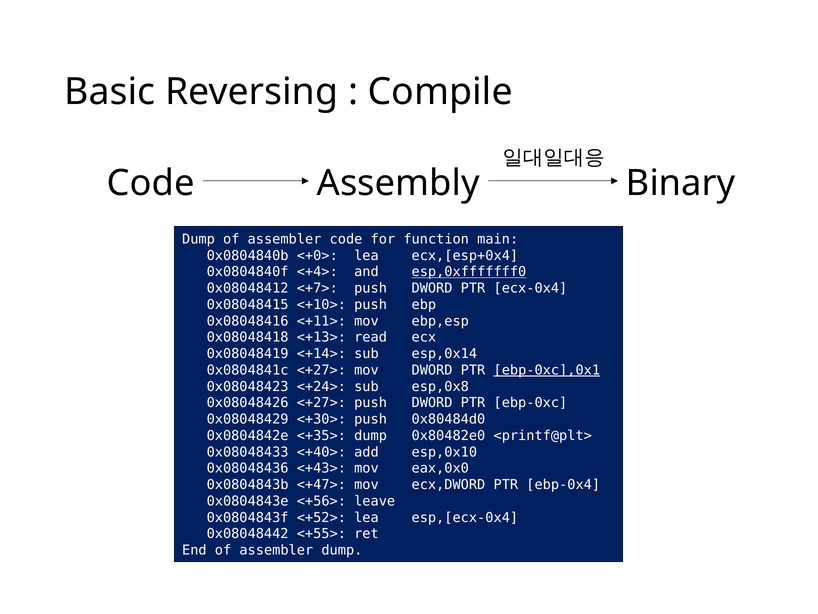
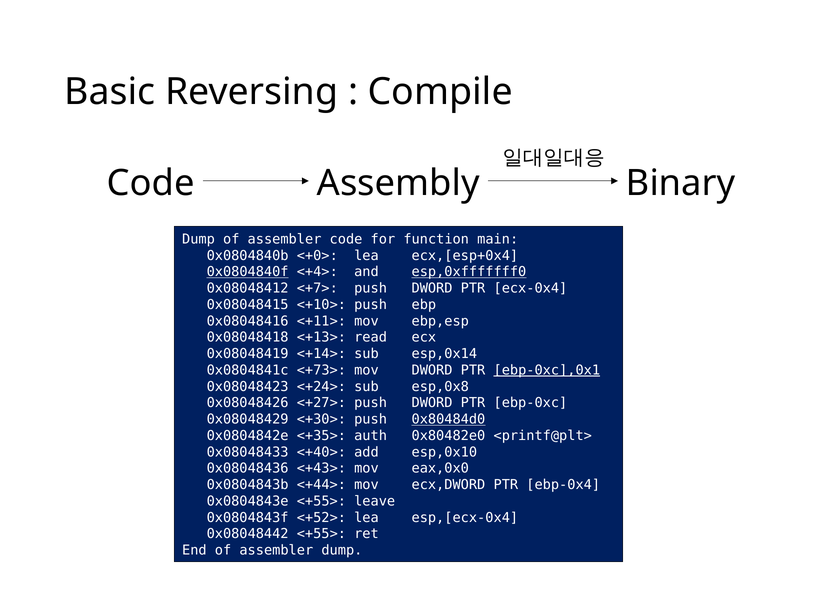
0x0804840f underline: none -> present (248, 272)
0x0804841c <+27>: <+27> -> <+73> (321, 370)
0x80484d0 underline: none -> present (448, 419)
<+35> dump: dump -> auth (371, 435)
<+47>: <+47> -> <+44> (321, 484)
0x0804843e <+56>: <+56> -> <+55> (321, 501)
